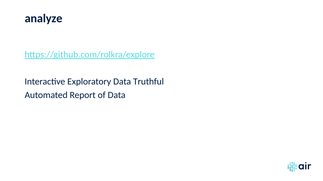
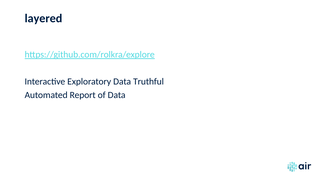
analyze: analyze -> layered (43, 19)
